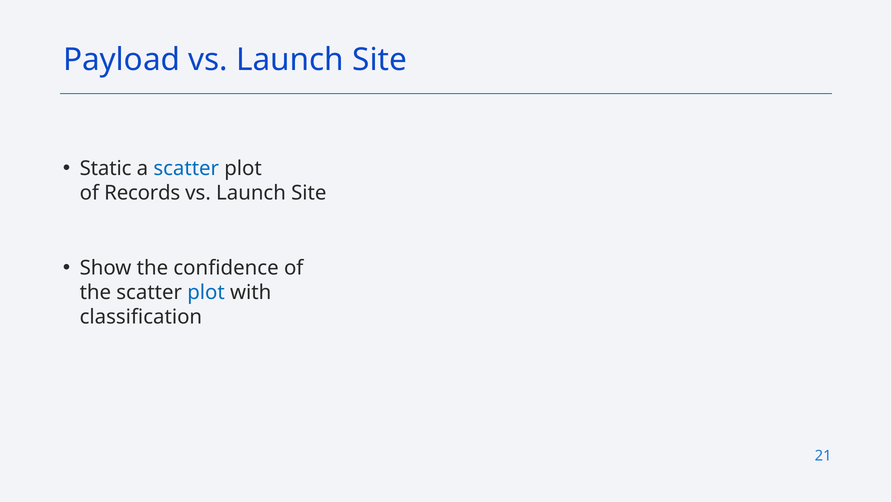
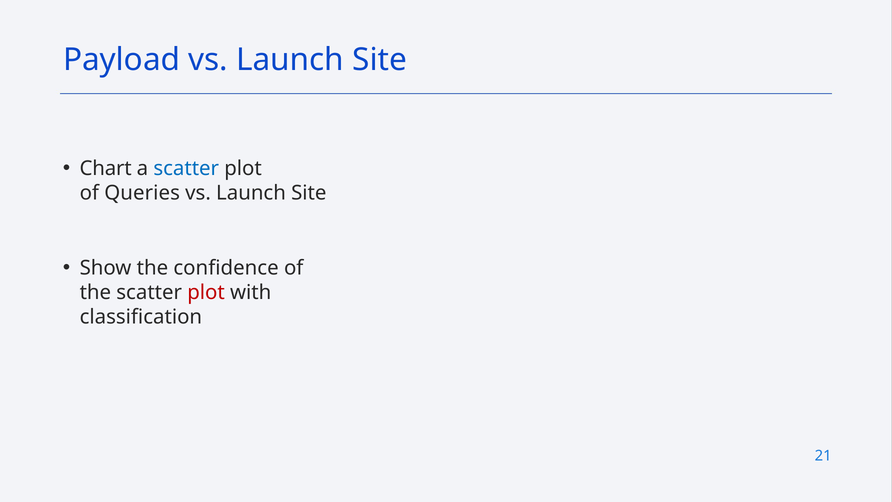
Static: Static -> Chart (106, 168)
Records: Records -> Queries (142, 193)
plot colour: blue -> red (206, 292)
